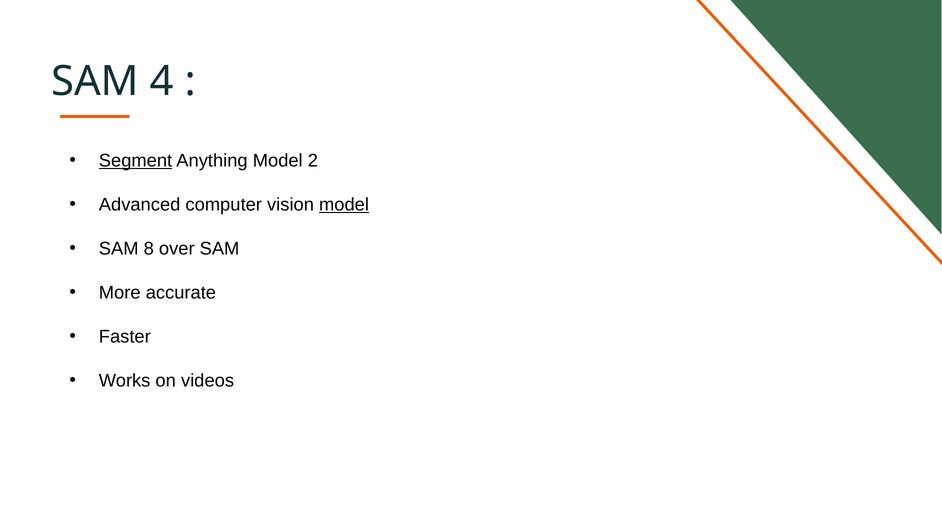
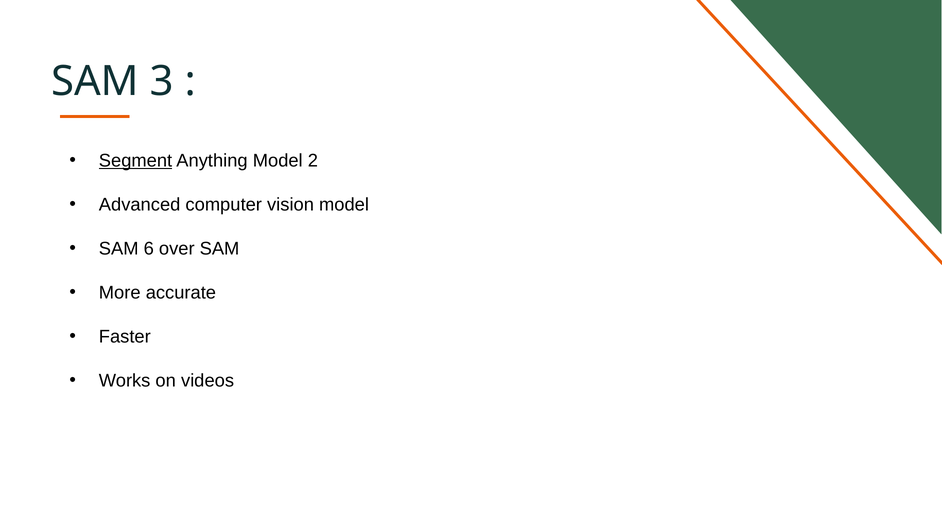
4: 4 -> 3 (162, 81)
model underline: present -> none (344, 205)
8: 8 -> 6 (149, 249)
